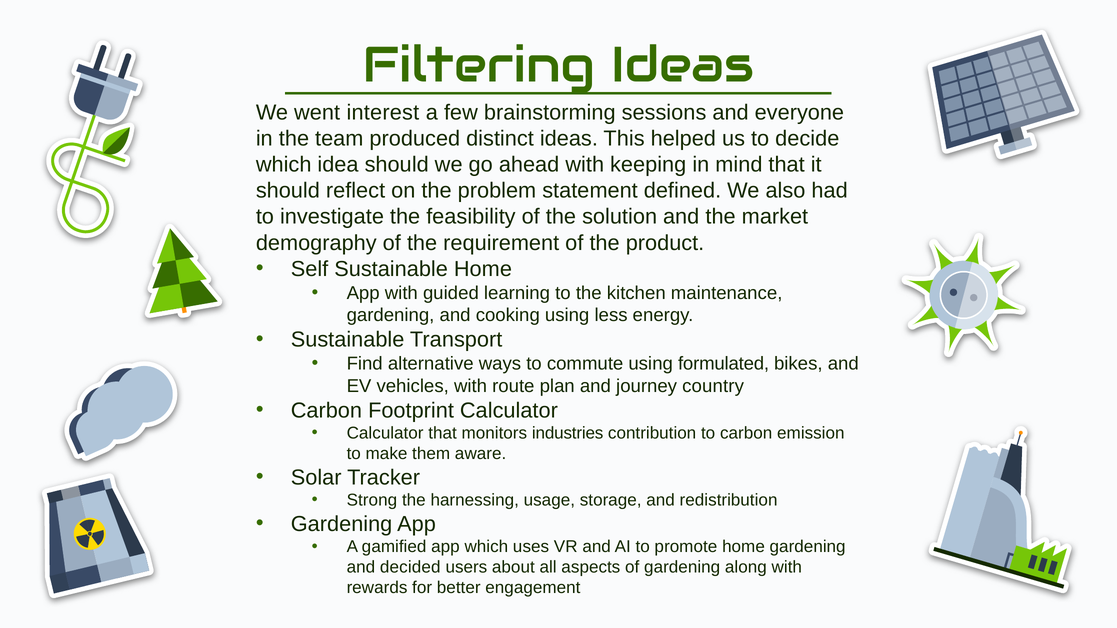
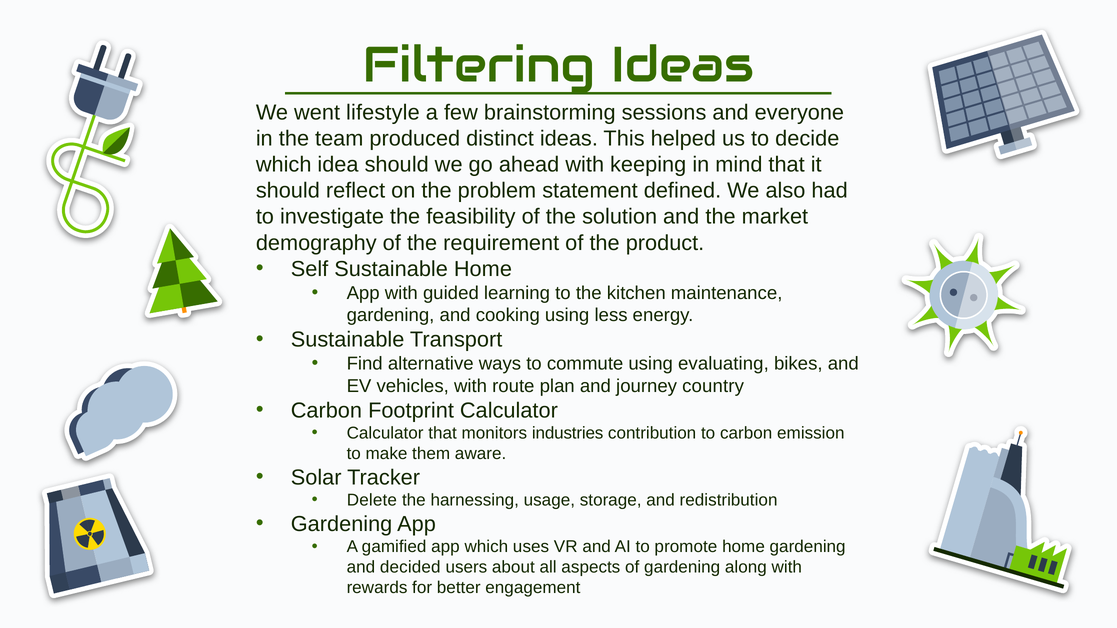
interest: interest -> lifestyle (383, 113)
formulated: formulated -> evaluating (723, 364)
Strong: Strong -> Delete (372, 501)
